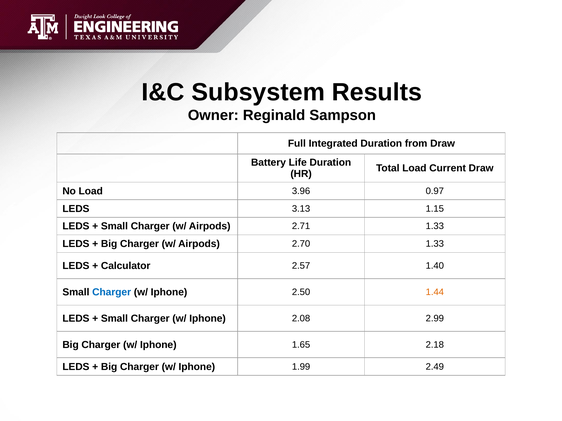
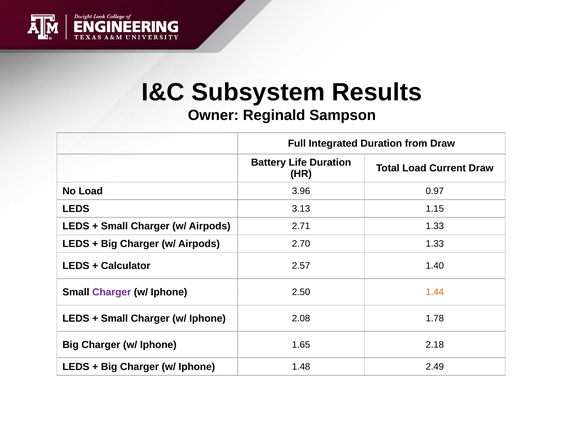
Charger colour: blue -> purple (112, 292)
2.99: 2.99 -> 1.78 (435, 319)
1.99: 1.99 -> 1.48 (301, 367)
